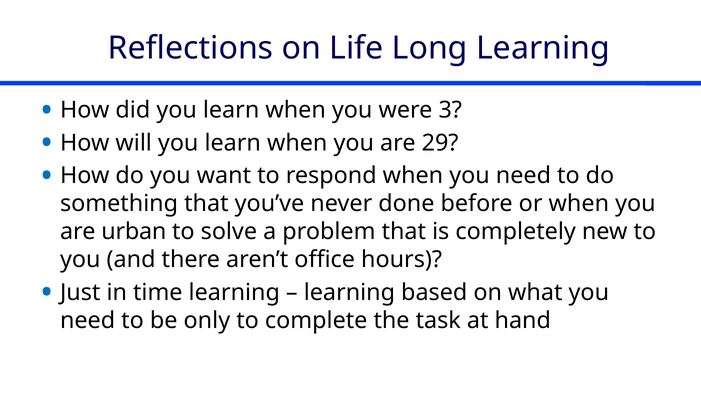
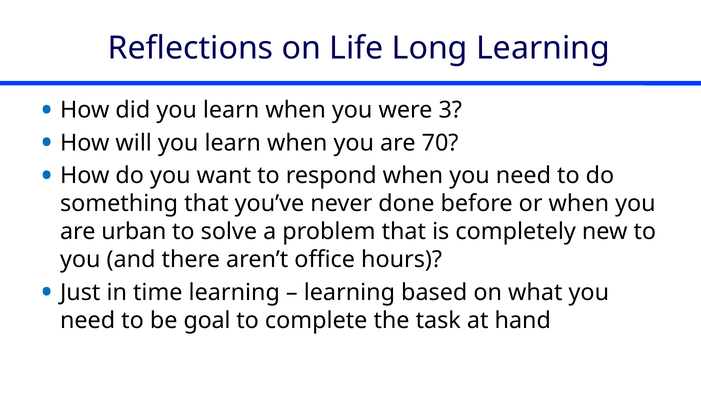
29: 29 -> 70 (440, 143)
only: only -> goal (207, 321)
